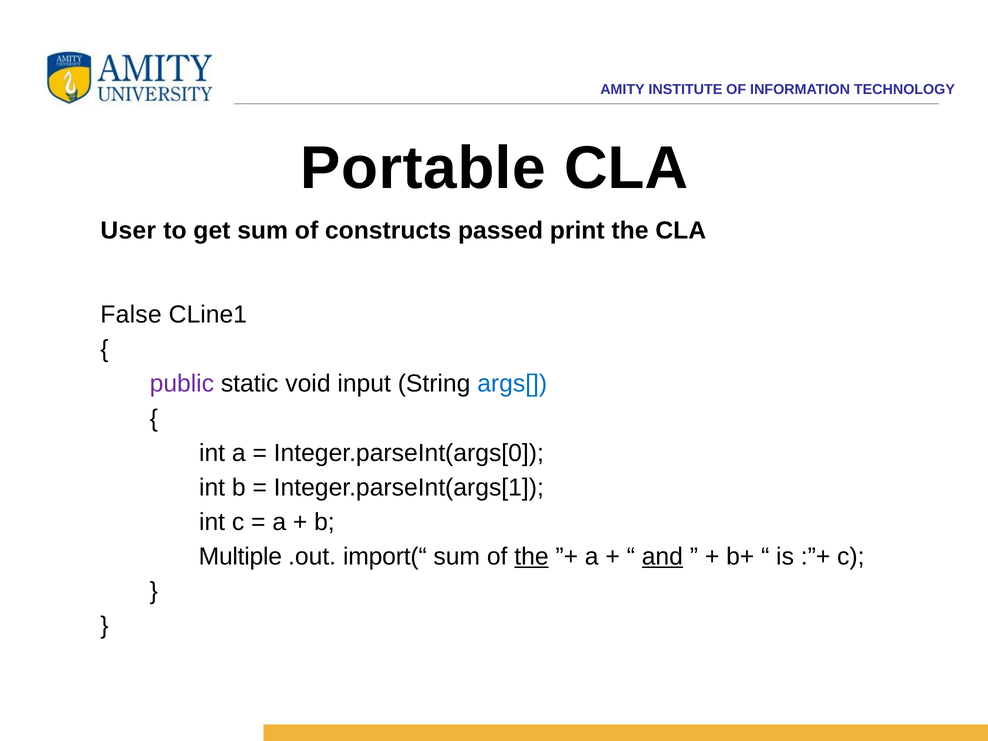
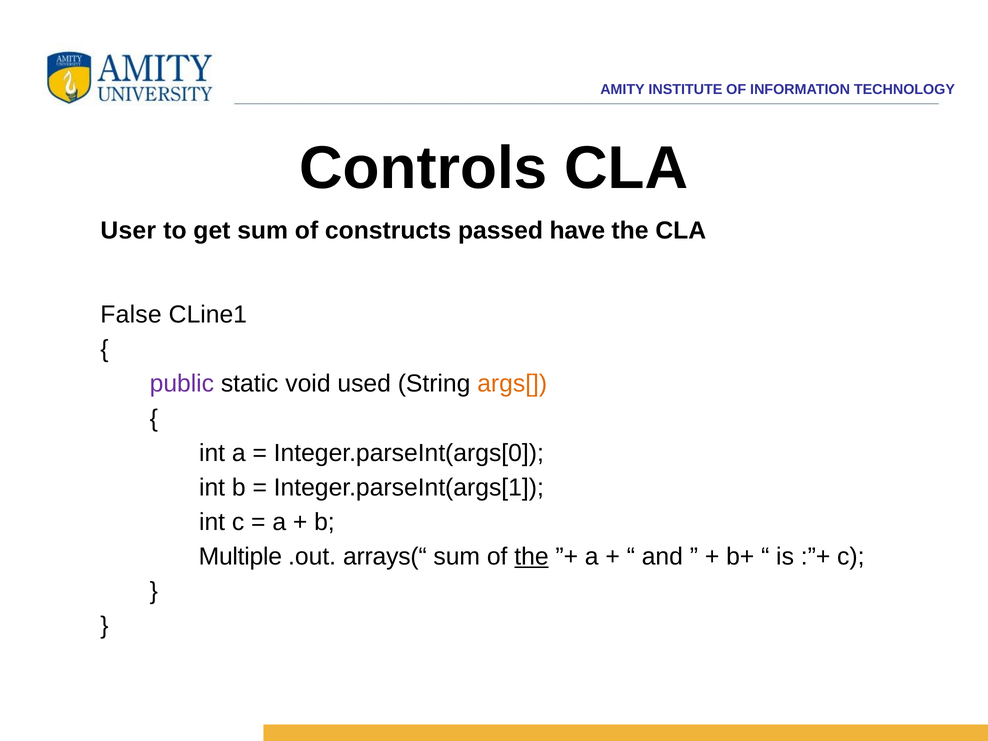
Portable: Portable -> Controls (423, 168)
print: print -> have (577, 231)
input: input -> used (364, 384)
args[ colour: blue -> orange (512, 384)
import(“: import(“ -> arrays(“ (385, 557)
and underline: present -> none (662, 557)
